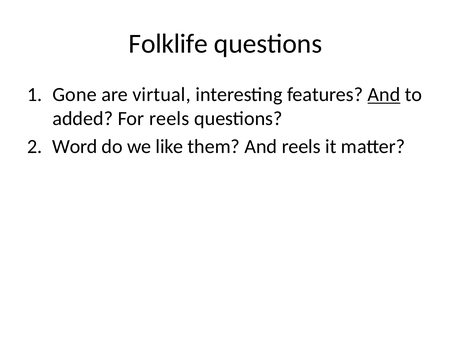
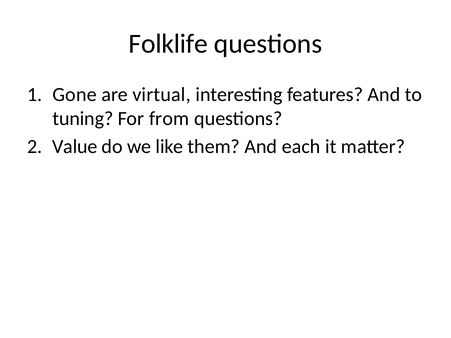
And underline: present -> none (384, 95)
added: added -> tuning (83, 119)
For reels: reels -> from (169, 119)
Word: Word -> Value (75, 147)
And reels: reels -> each (301, 147)
